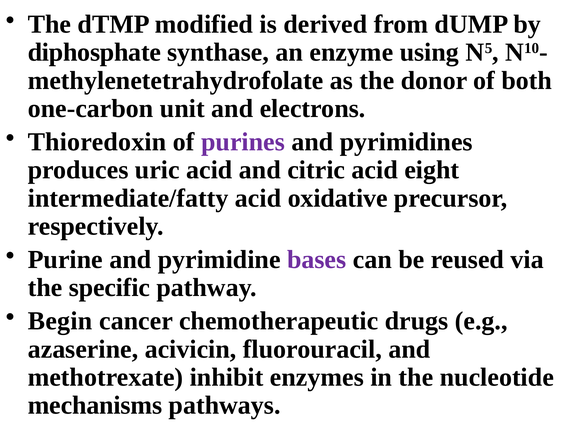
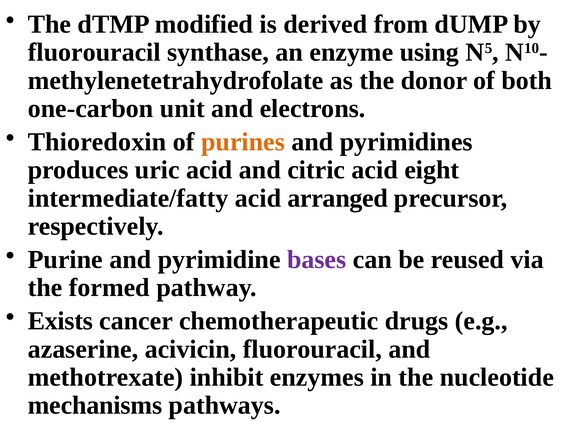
diphosphate: diphosphate -> fluorouracil (94, 52)
purines colour: purple -> orange (243, 142)
oxidative: oxidative -> arranged (338, 198)
specific: specific -> formed (109, 288)
Begin: Begin -> Exists (60, 321)
